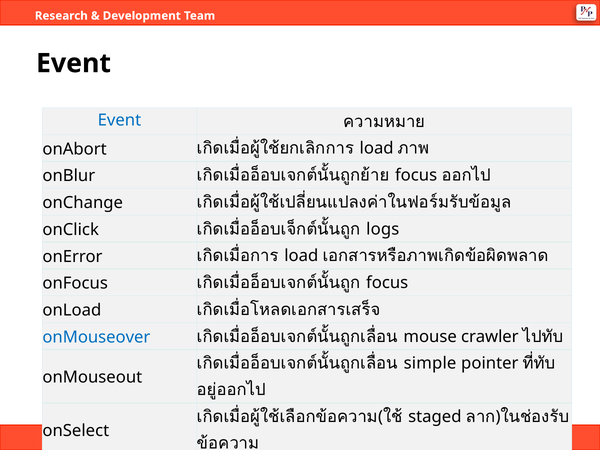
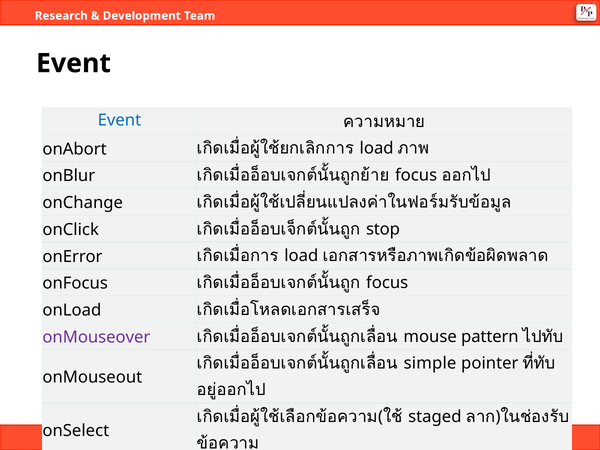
logs: logs -> stop (383, 229)
onMouseover colour: blue -> purple (96, 337)
crawler: crawler -> pattern (490, 336)
